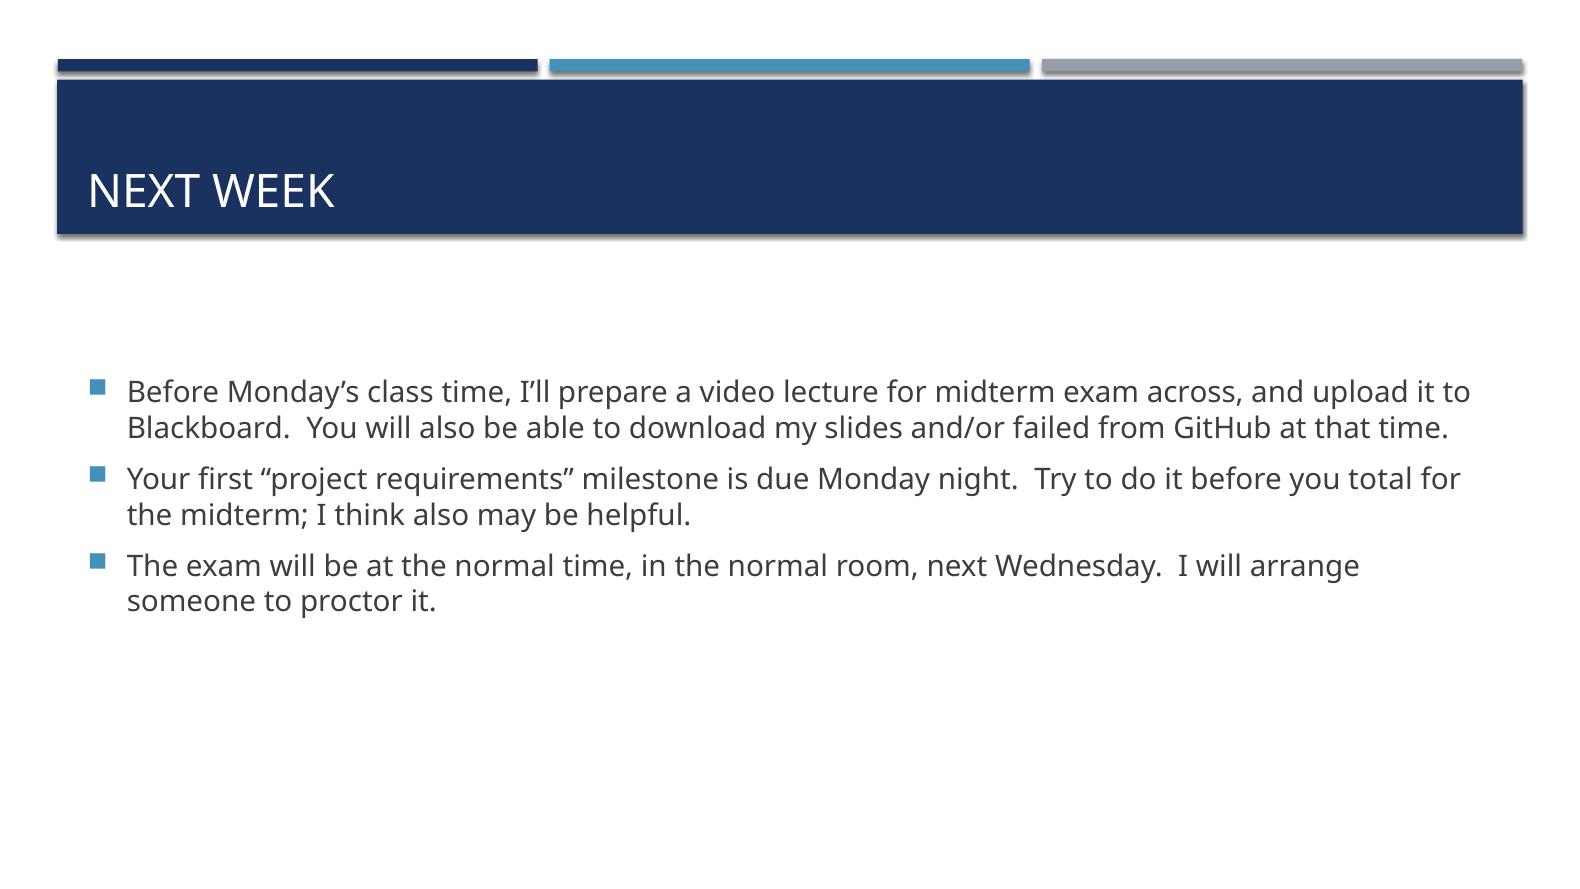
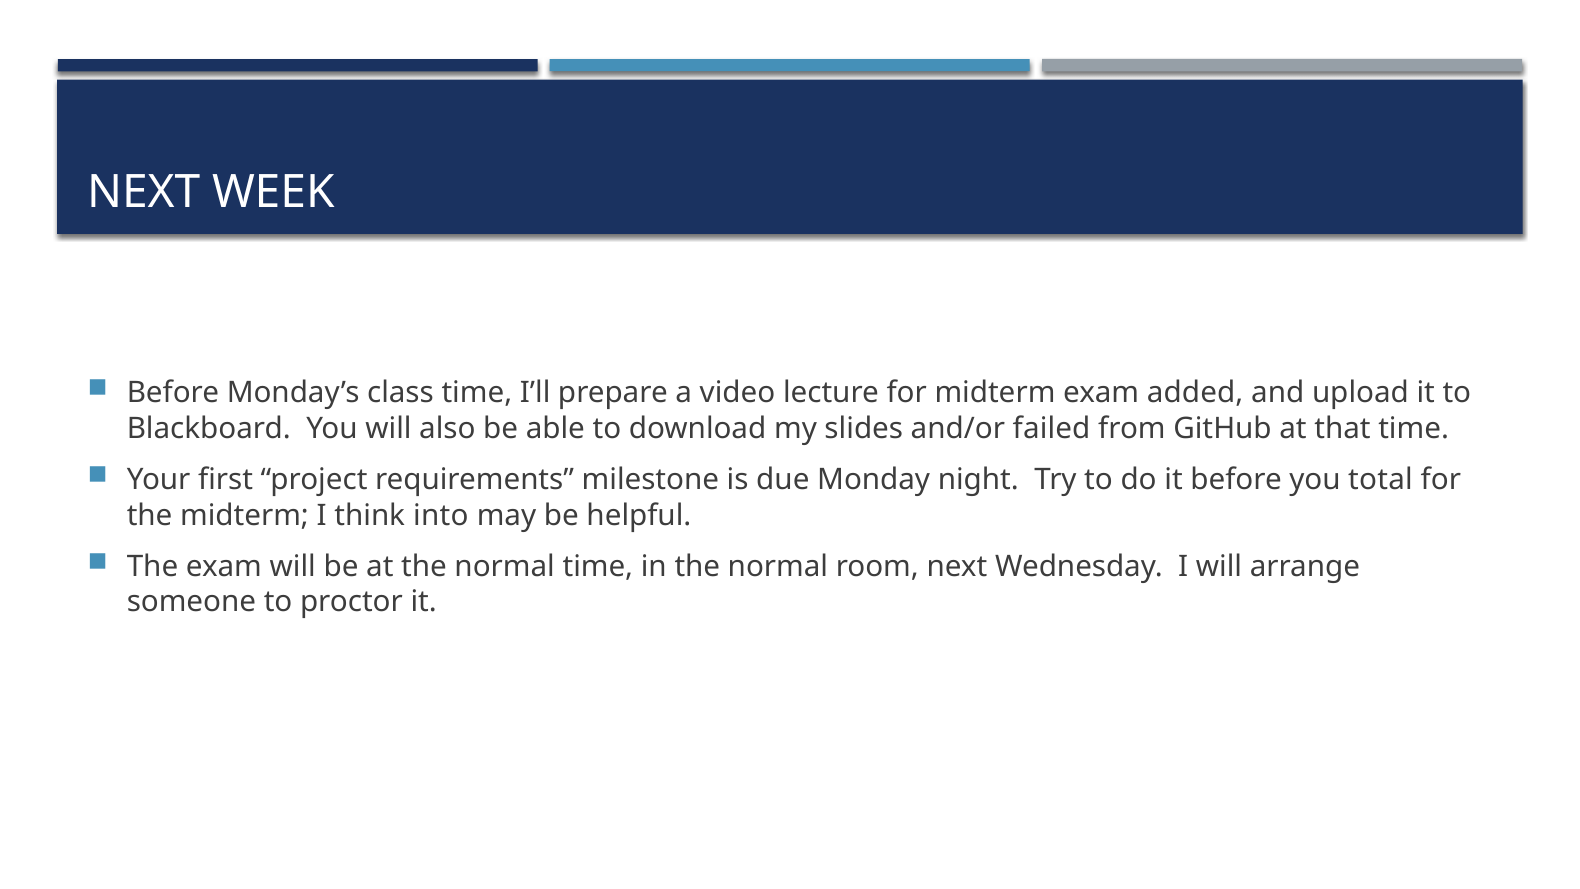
across: across -> added (1195, 393)
think also: also -> into (441, 515)
